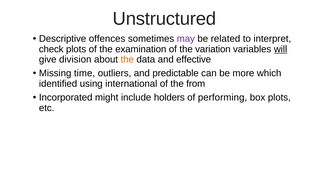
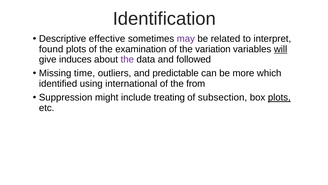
Unstructured: Unstructured -> Identification (164, 19)
offences: offences -> effective (107, 39)
check: check -> found (51, 49)
division: division -> induces (75, 59)
the colour: orange -> purple (127, 59)
effective: effective -> followed (194, 59)
Incorporated: Incorporated -> Suppression (66, 97)
holders: holders -> treating (169, 97)
performing: performing -> subsection (223, 97)
plots underline: none -> present (279, 97)
